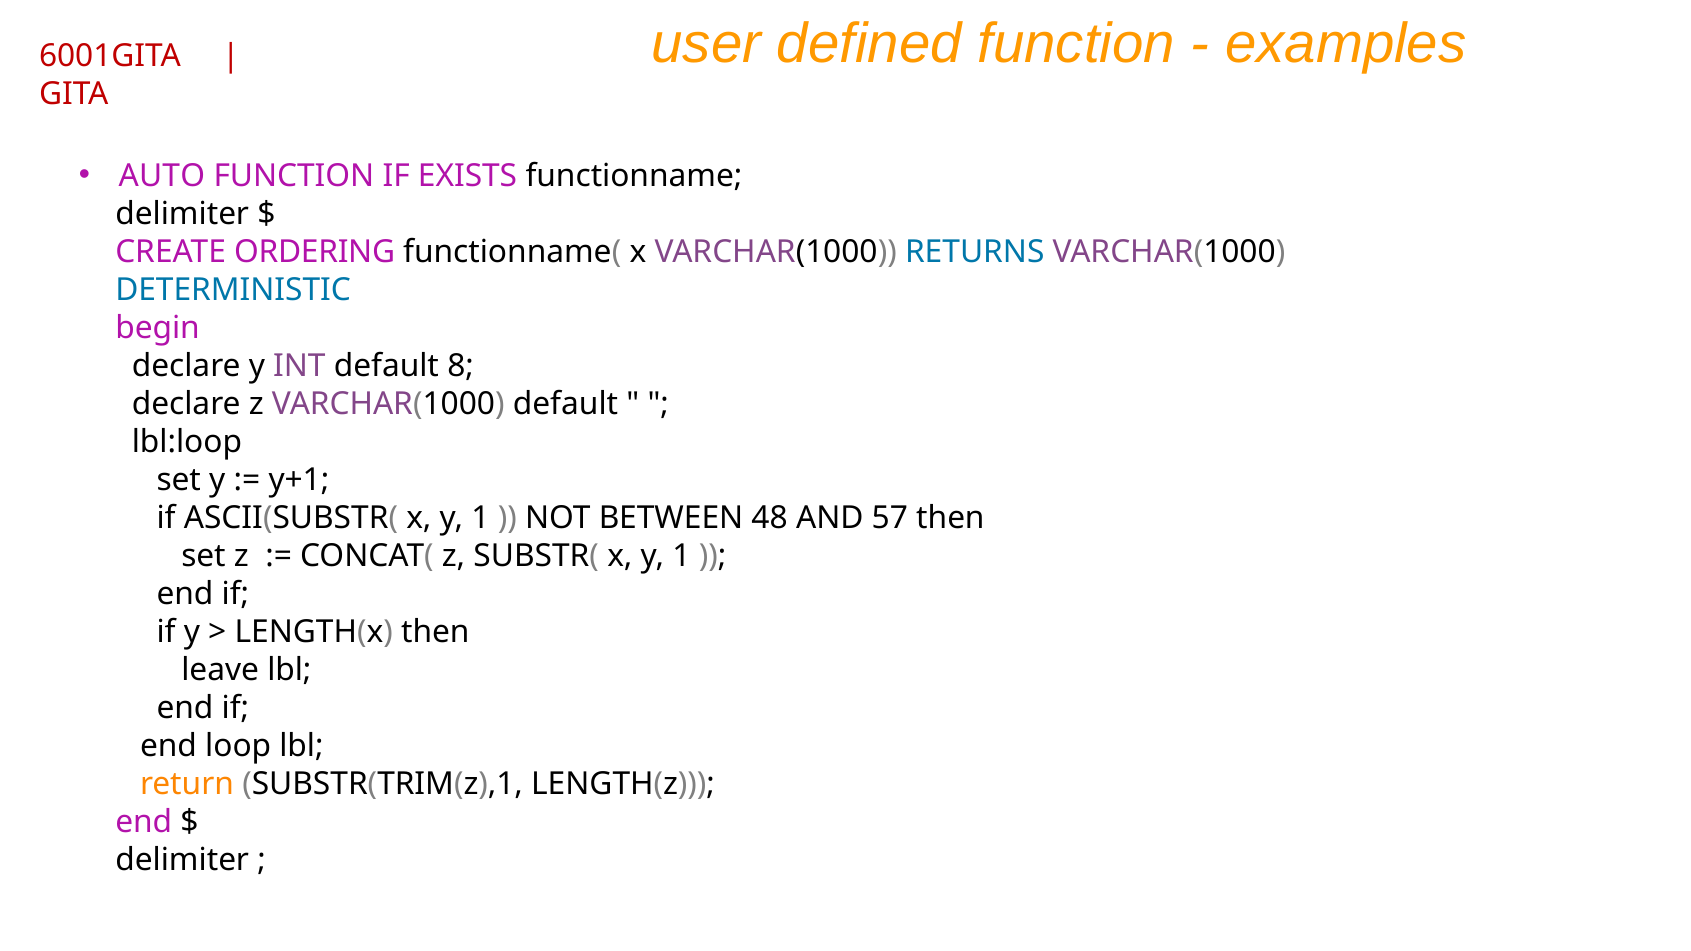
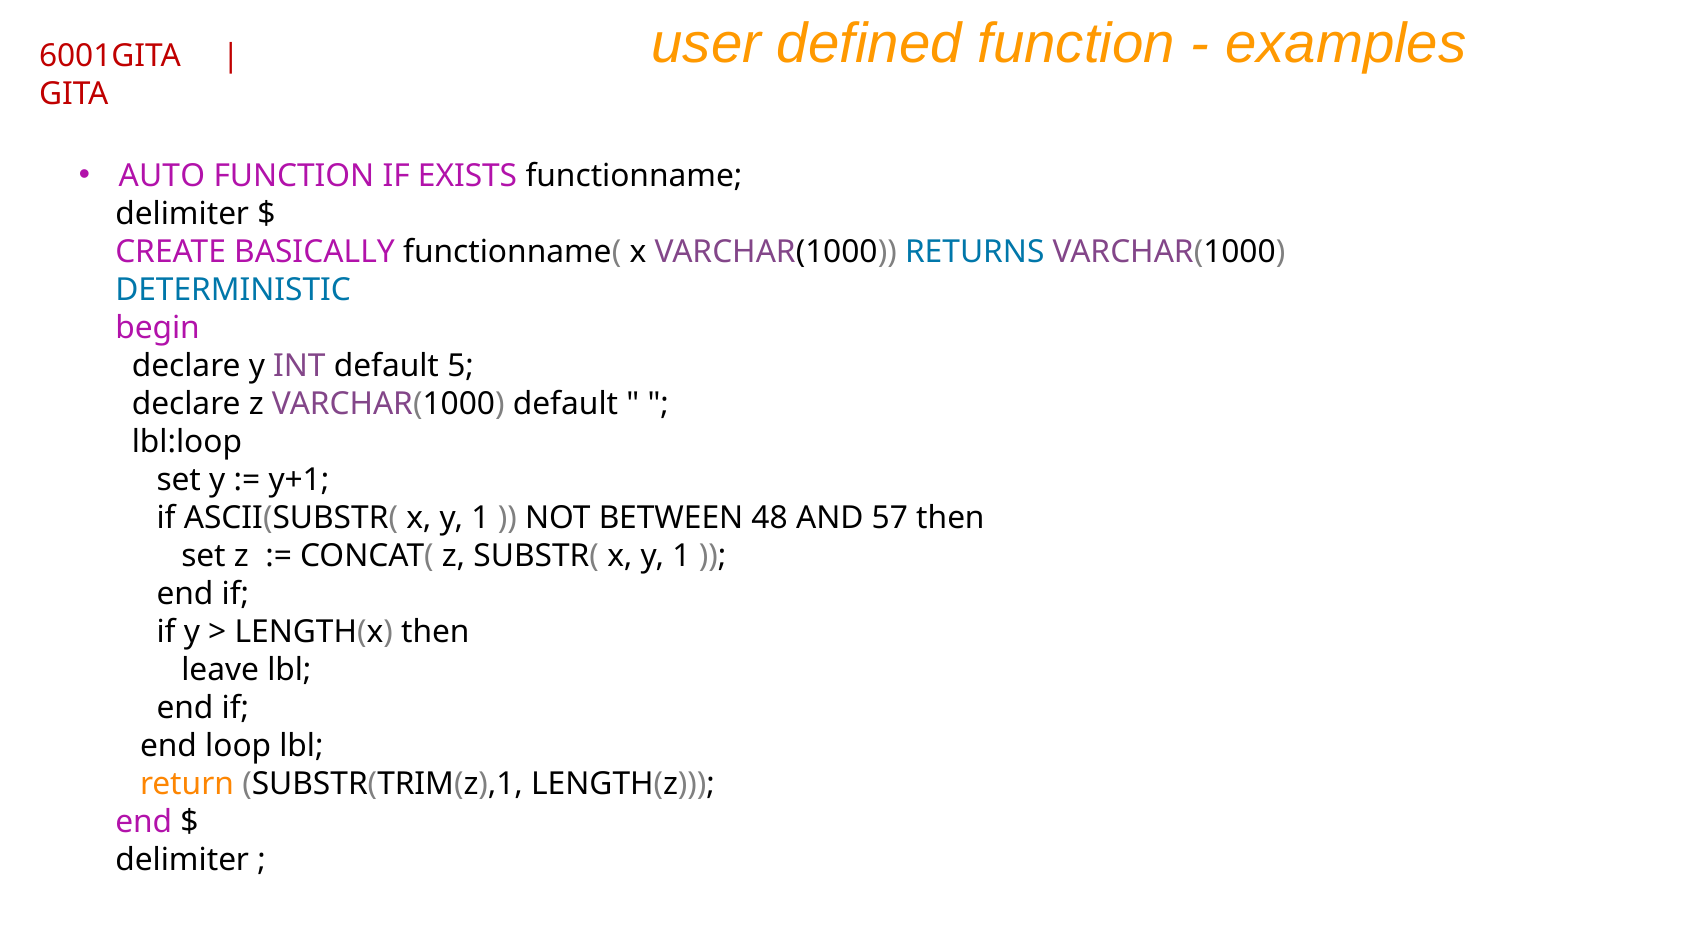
ORDERING: ORDERING -> BASICALLY (314, 252)
8: 8 -> 5 (461, 366)
